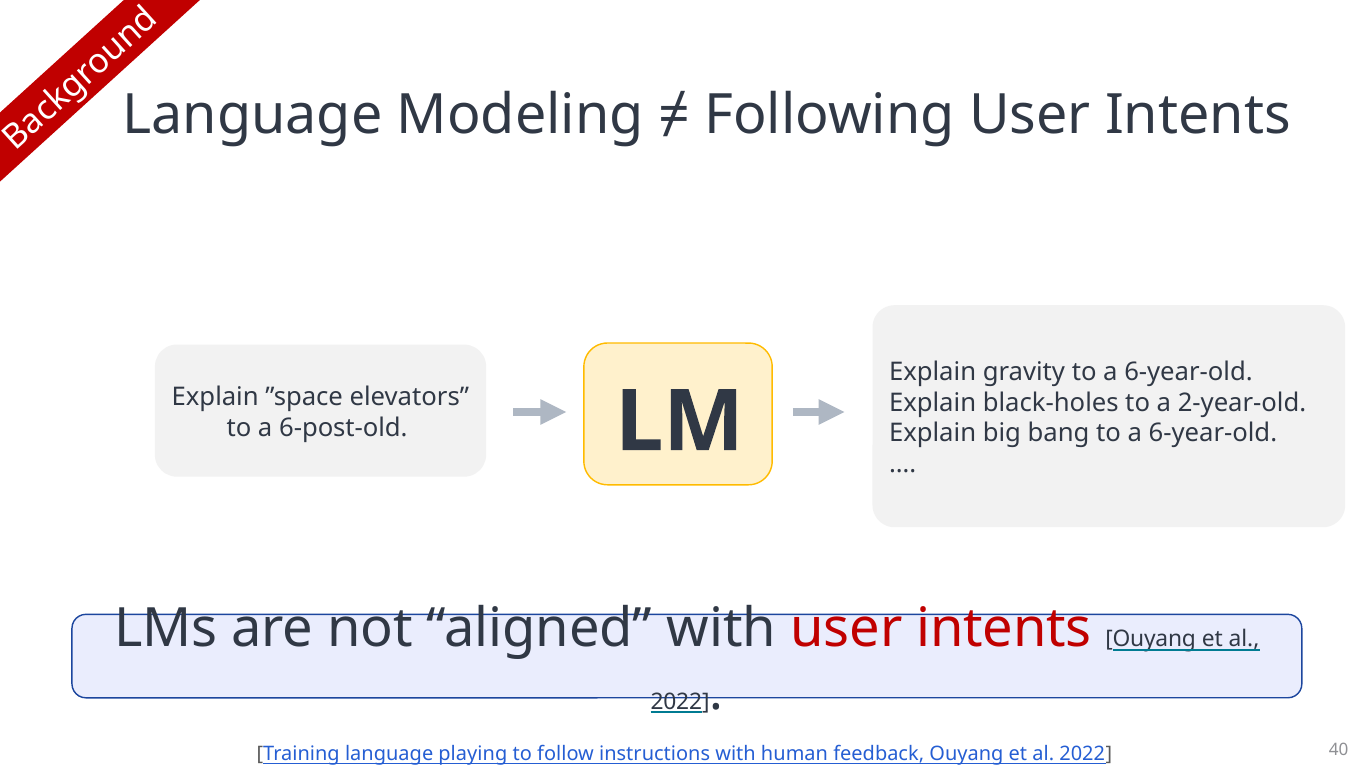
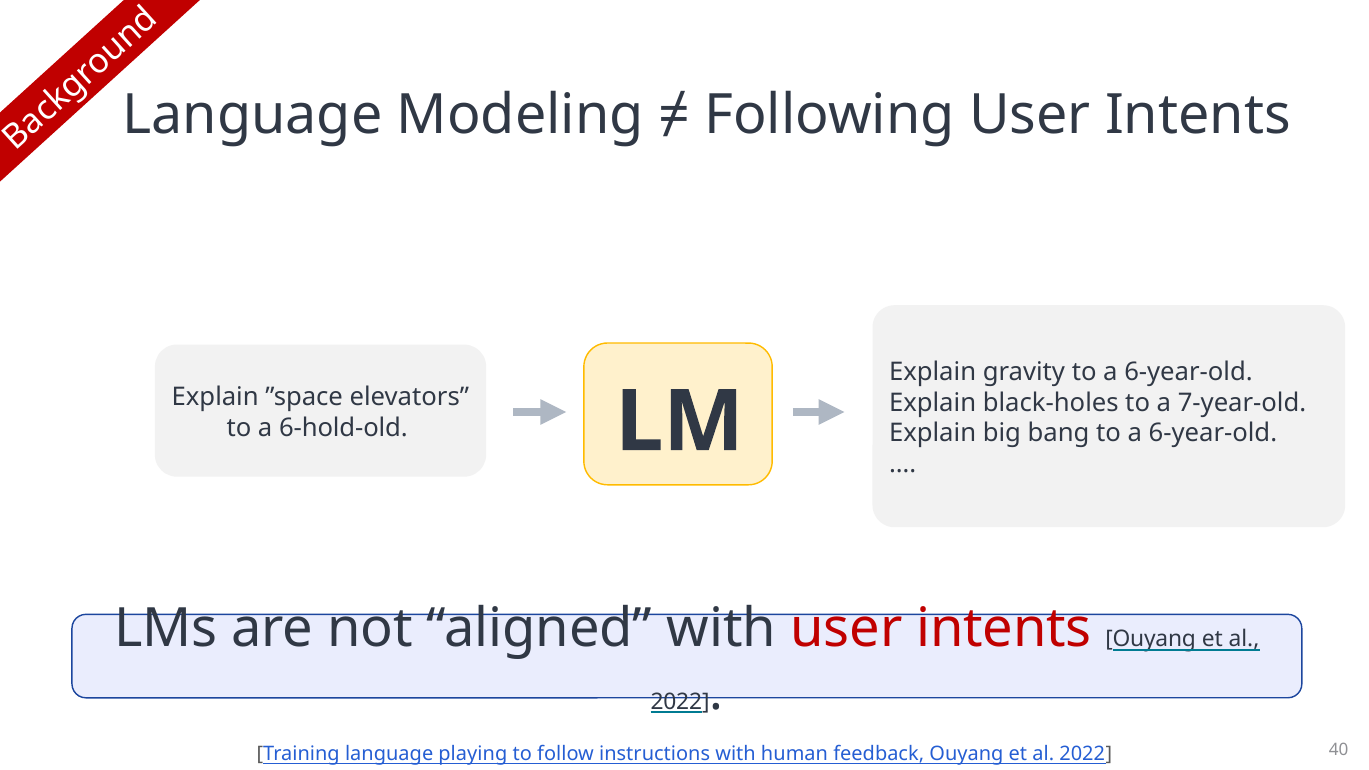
2-year-old: 2-year-old -> 7-year-old (1242, 403)
6-post-old: 6-post-old -> 6-hold-old (343, 428)
